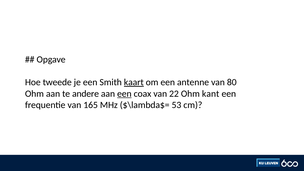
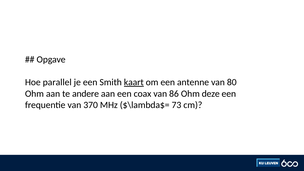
tweede: tweede -> parallel (57, 82)
een underline: present -> none (124, 94)
22: 22 -> 86 (174, 94)
kant: kant -> deze (211, 94)
165: 165 -> 370 (91, 105)
53: 53 -> 73 (176, 105)
